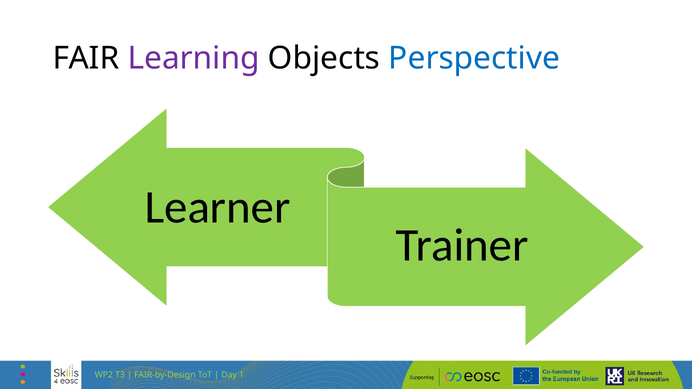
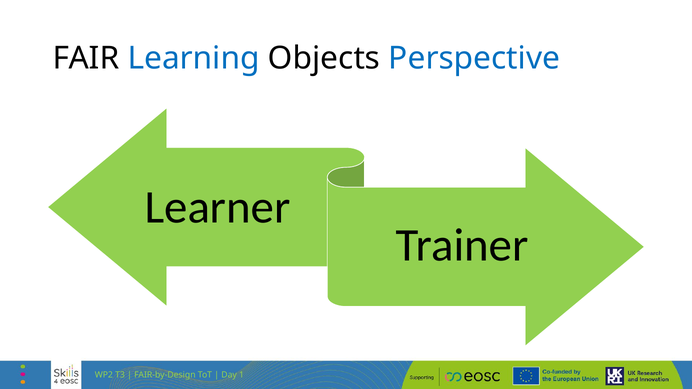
Learning colour: purple -> blue (194, 58)
